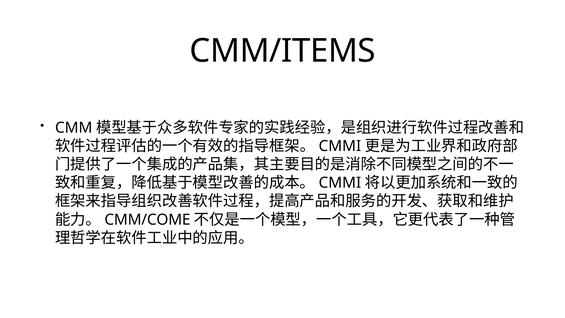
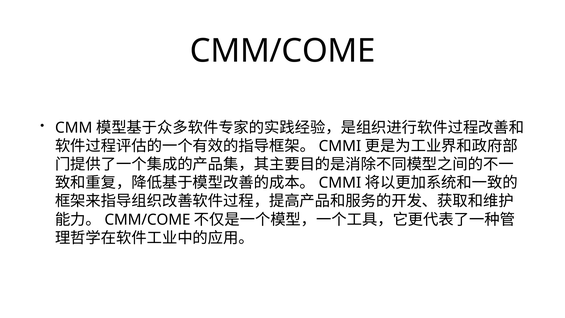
CMM/ITEMS: CMM/ITEMS -> CMM/COME (283, 51)
